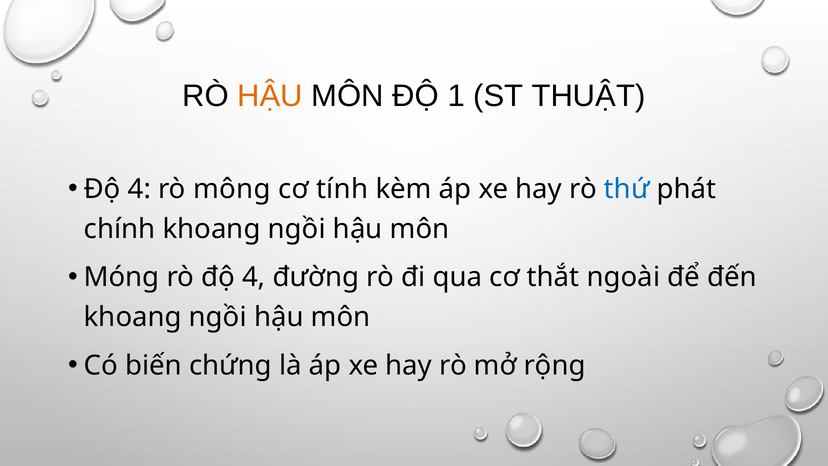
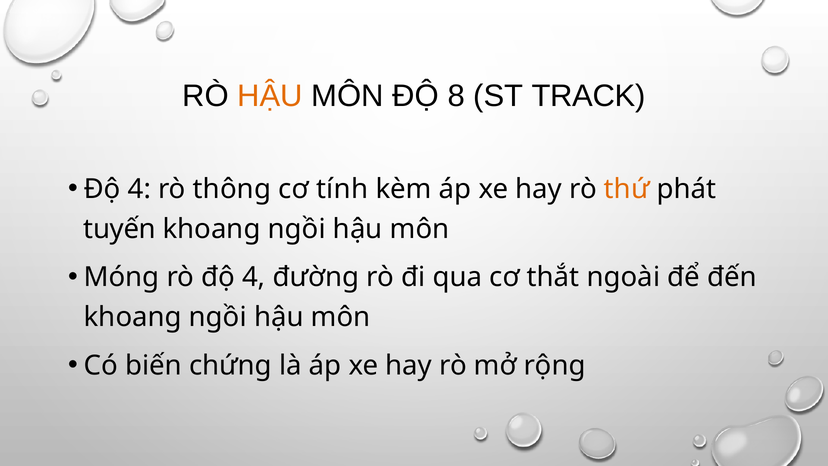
1: 1 -> 8 (456, 96)
THUẬT: THUẬT -> TRACK (589, 96)
mông: mông -> thông (232, 189)
thứ colour: blue -> orange (627, 189)
chính: chính -> tuyến (120, 229)
